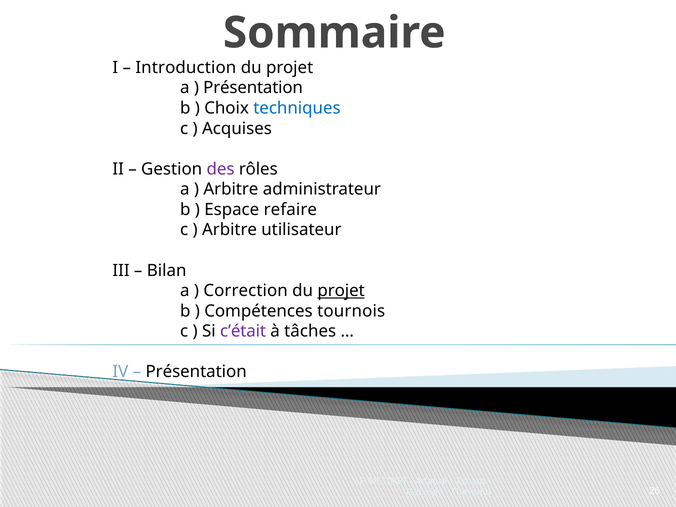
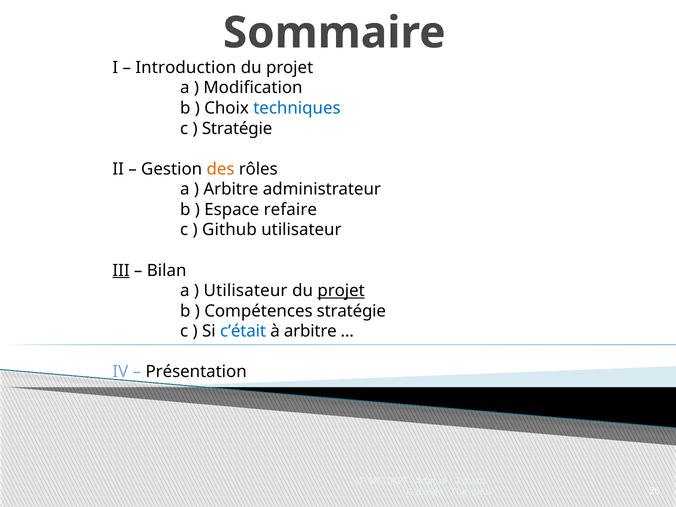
Présentation: Présentation -> Modification (253, 88)
Acquises: Acquises -> Stratégie (237, 128)
des colour: purple -> orange (221, 169)
Arbitre: Arbitre -> Github (229, 230)
III underline: none -> present (121, 270)
Correction: Correction -> Utilisateur (246, 291)
Compétences tournois: tournois -> stratégie (351, 311)
c’était colour: purple -> blue (243, 331)
à tâches: tâches -> arbitre (310, 331)
